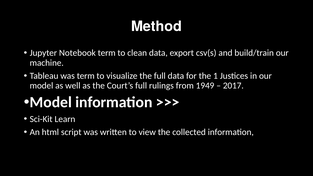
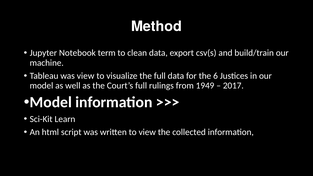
was term: term -> view (86, 76)
1: 1 -> 6 (216, 76)
